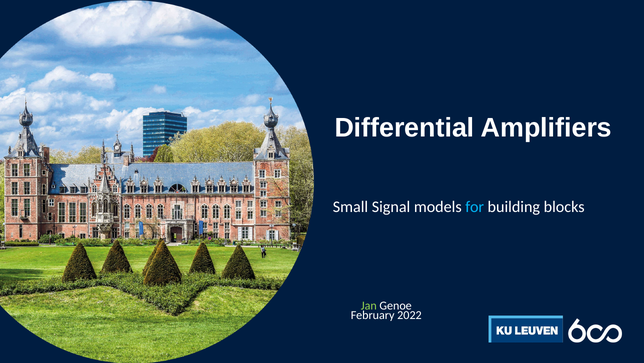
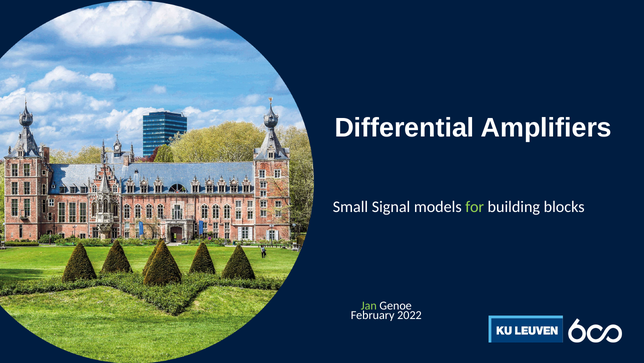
for colour: light blue -> light green (475, 206)
